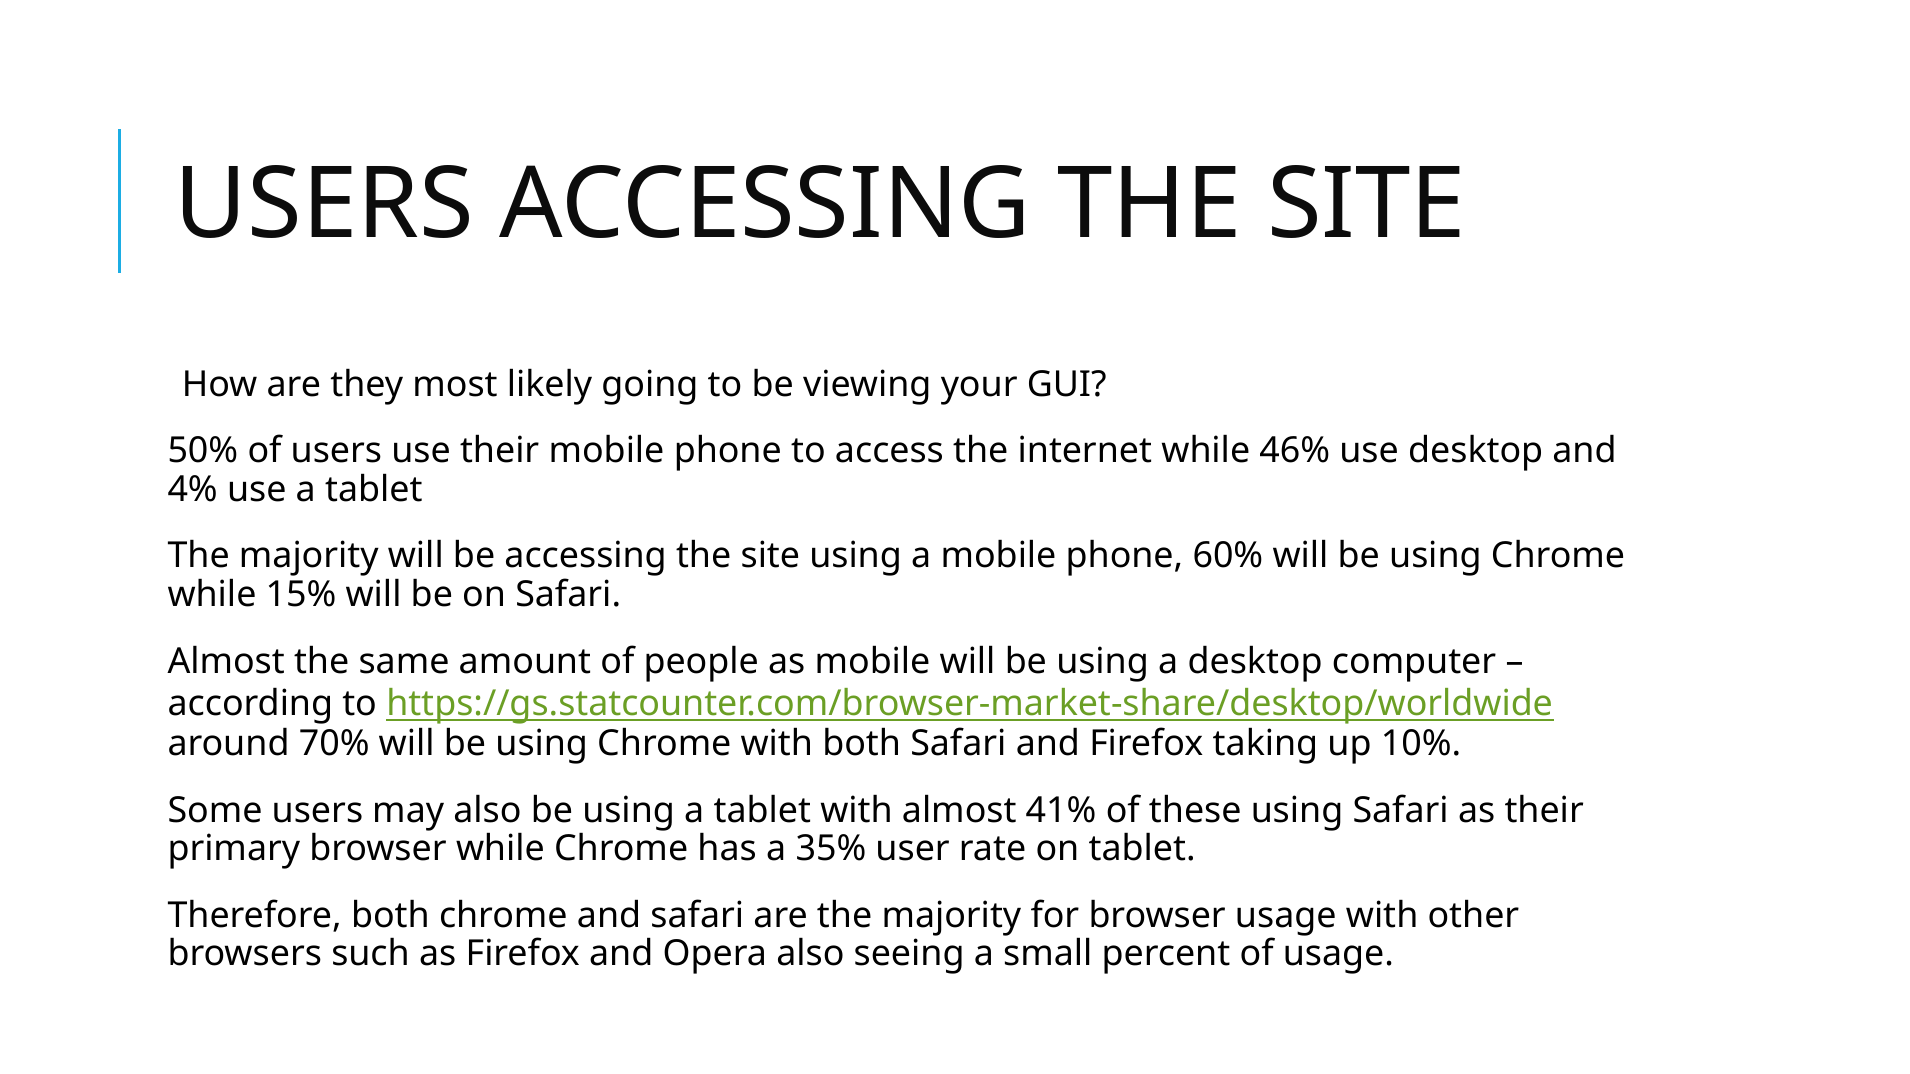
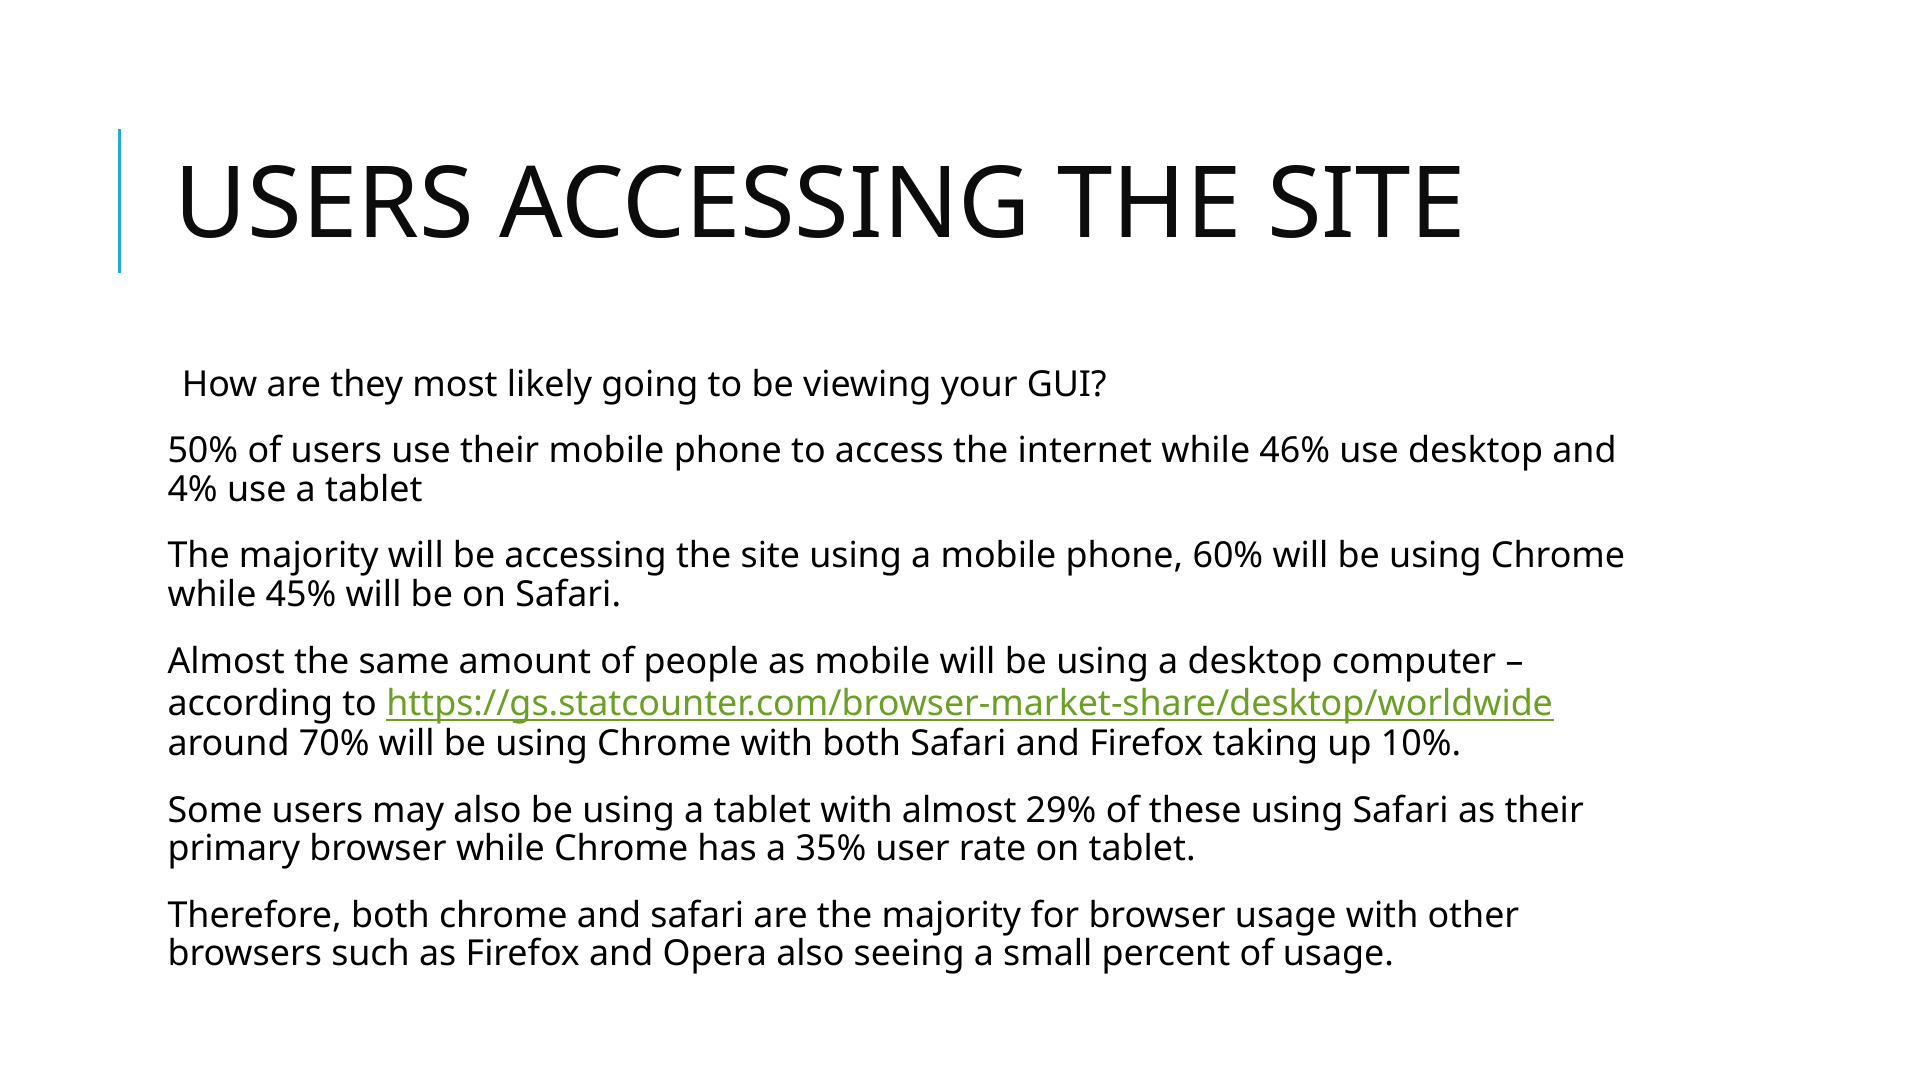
15%: 15% -> 45% (301, 595)
41%: 41% -> 29% (1061, 811)
